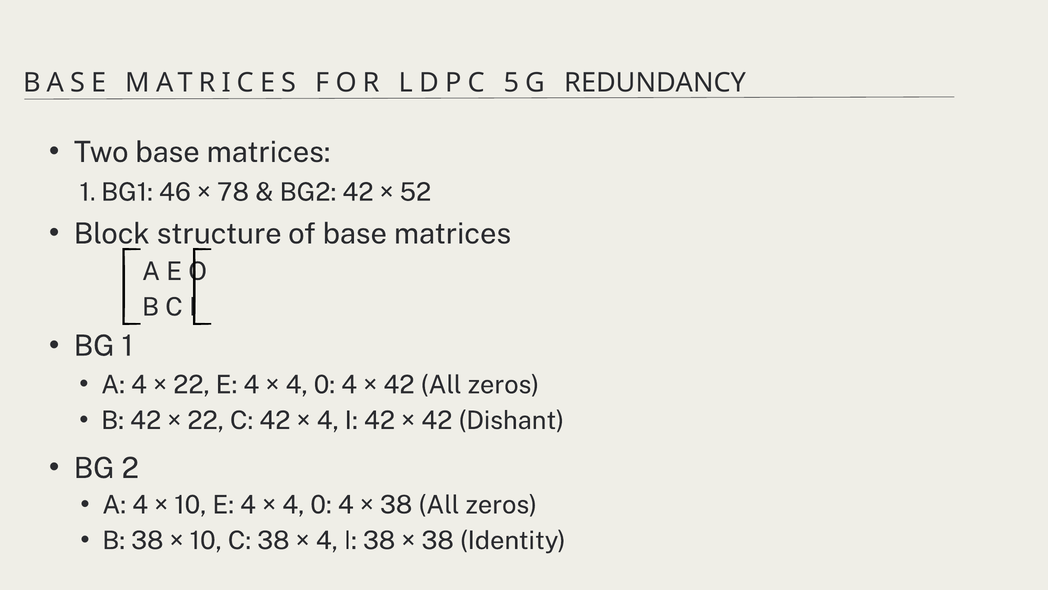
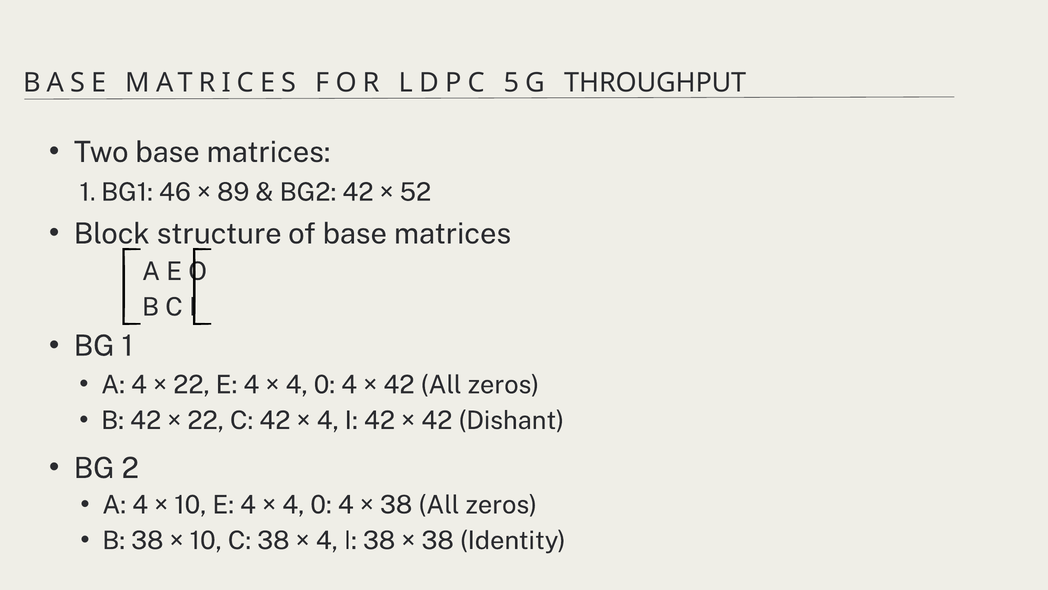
REDUNDANCY: REDUNDANCY -> THROUGHPUT (655, 83)
78: 78 -> 89 (233, 192)
